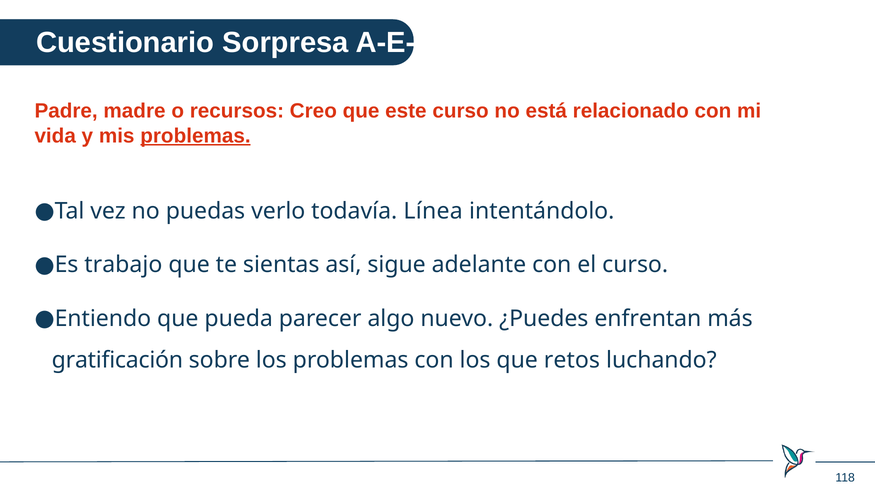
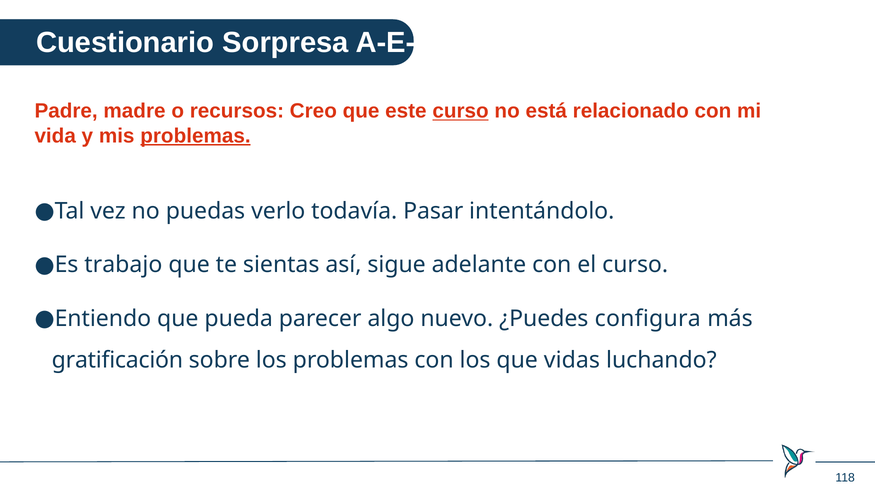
curso underline: none -> present (461, 111)
Línea: Línea -> Pasar (433, 211)
enfrentan: enfrentan -> configura (648, 319)
retos: retos -> vidas (572, 360)
